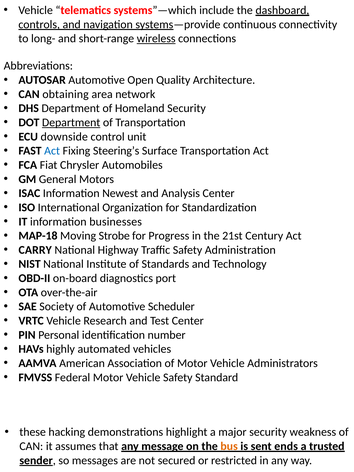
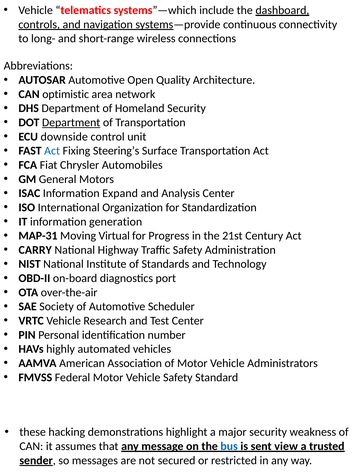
wireless underline: present -> none (156, 39)
obtaining: obtaining -> optimistic (66, 94)
Newest: Newest -> Expand (120, 193)
businesses: businesses -> generation (116, 222)
MAP-18: MAP-18 -> MAP-31 (38, 236)
Strobe: Strobe -> Virtual (114, 236)
bus colour: orange -> blue (229, 446)
ends: ends -> view (286, 446)
